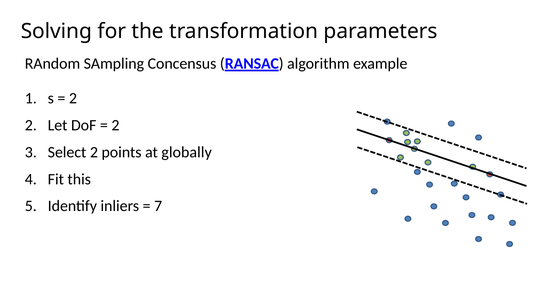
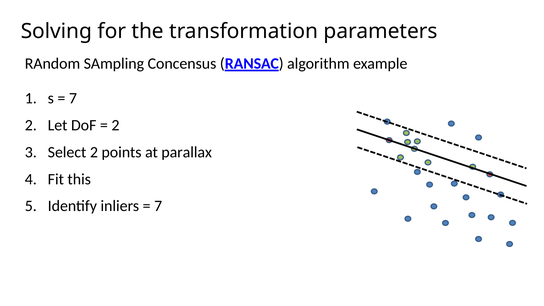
2: 2 -> 7 (73, 98)
globally: globally -> parallax (187, 152)
